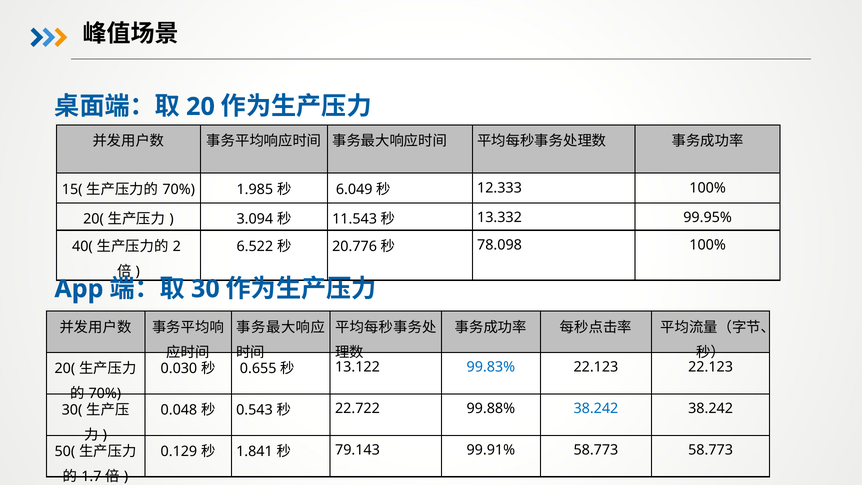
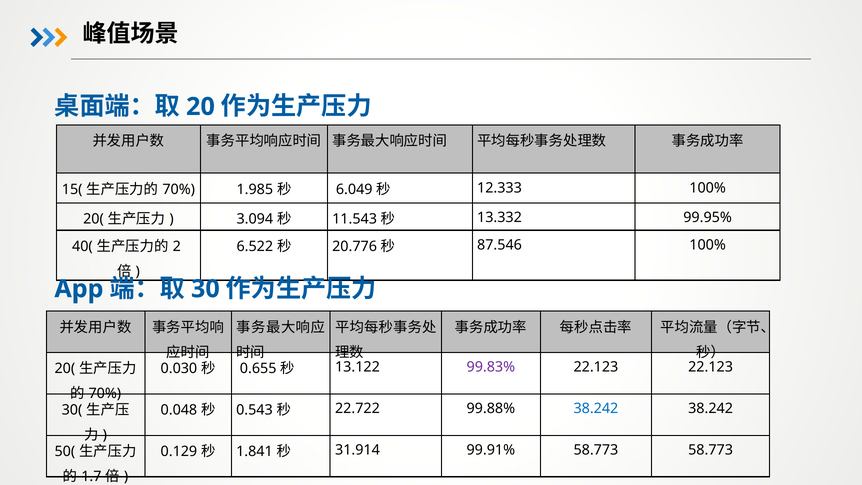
78.098: 78.098 -> 87.546 (500, 245)
99.83% colour: blue -> purple (491, 367)
79.143: 79.143 -> 31.914 (357, 450)
